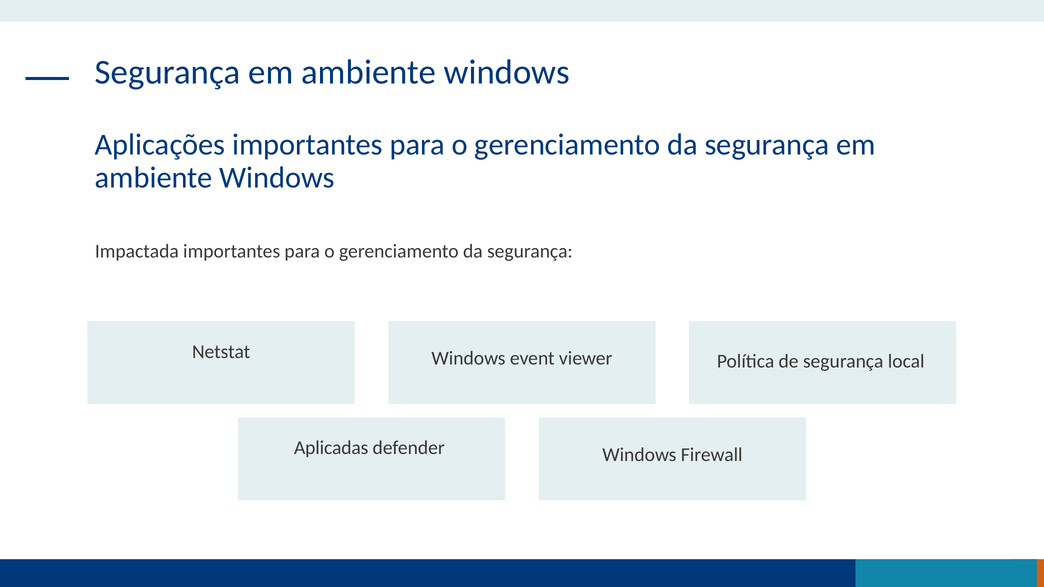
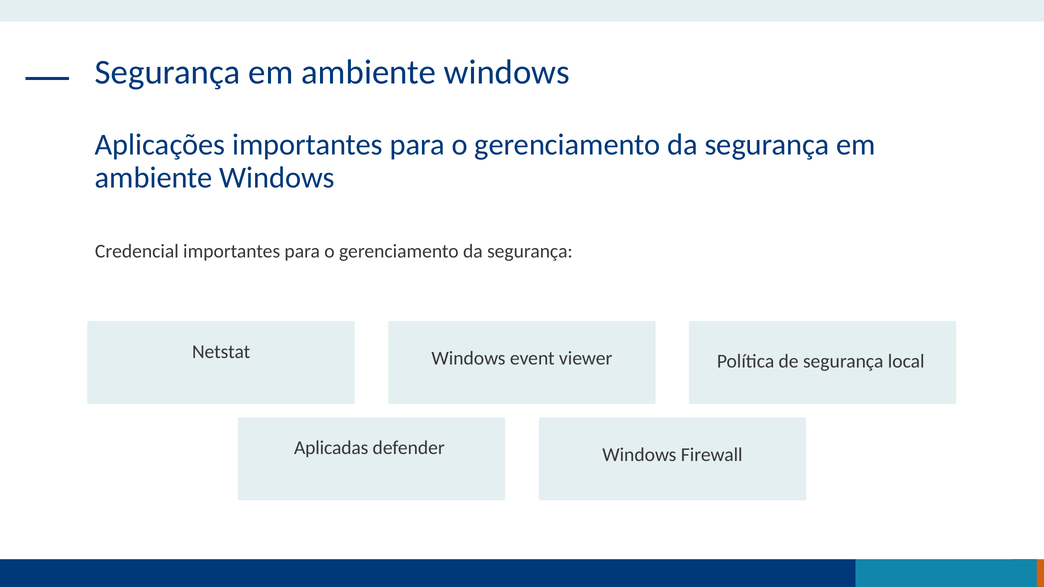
Impactada: Impactada -> Credencial (137, 251)
